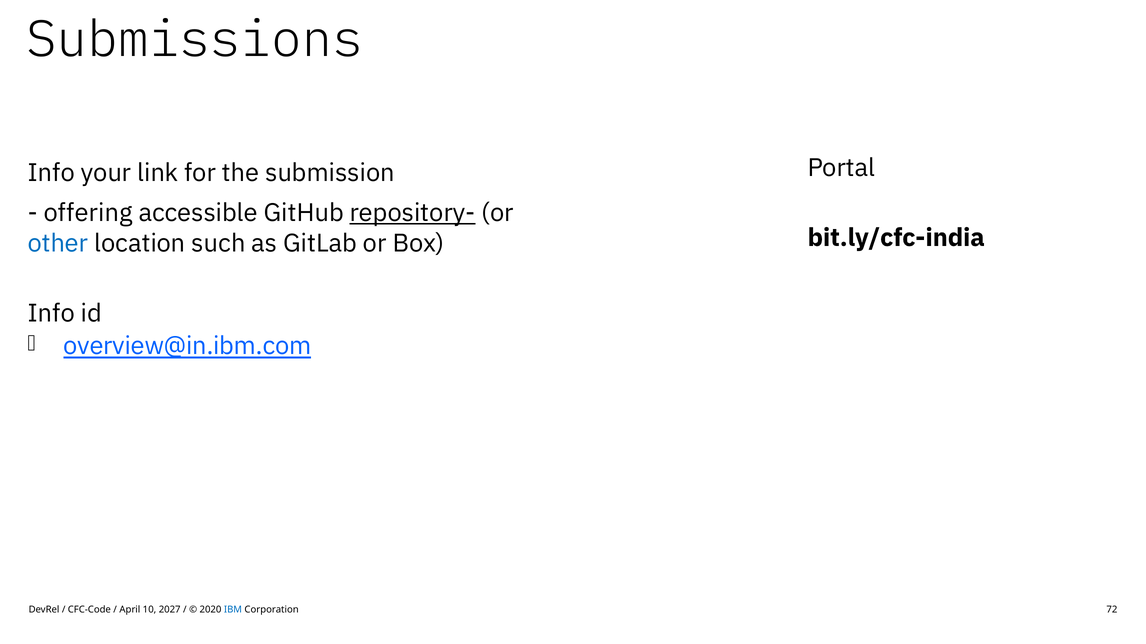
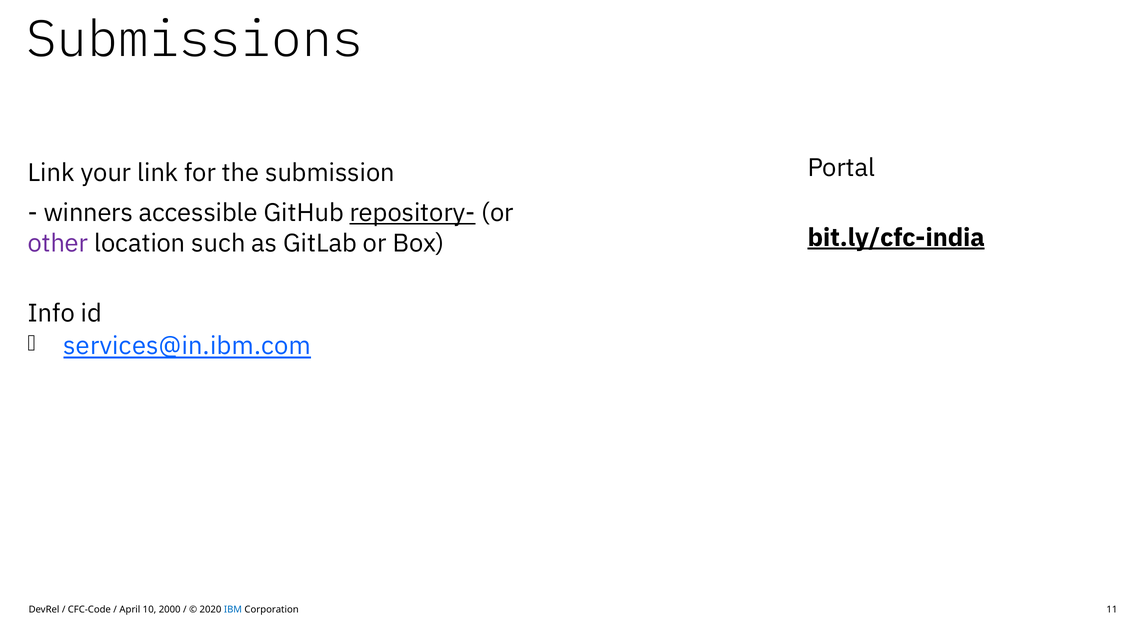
Info: Info -> Link (51, 173)
offering: offering -> winners (88, 213)
bit.ly/cfc-india underline: none -> present (896, 238)
other colour: blue -> purple (58, 244)
overview@in.ibm.com: overview@in.ibm.com -> services@in.ibm.com (187, 346)
2027: 2027 -> 2000 (170, 610)
72: 72 -> 11 (1112, 610)
